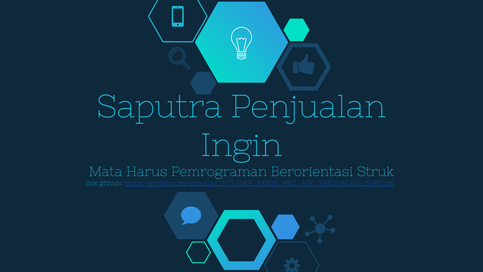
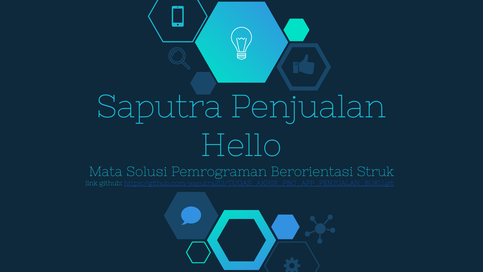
Ingin: Ingin -> Hello (241, 145)
Harus: Harus -> Solusi (147, 171)
